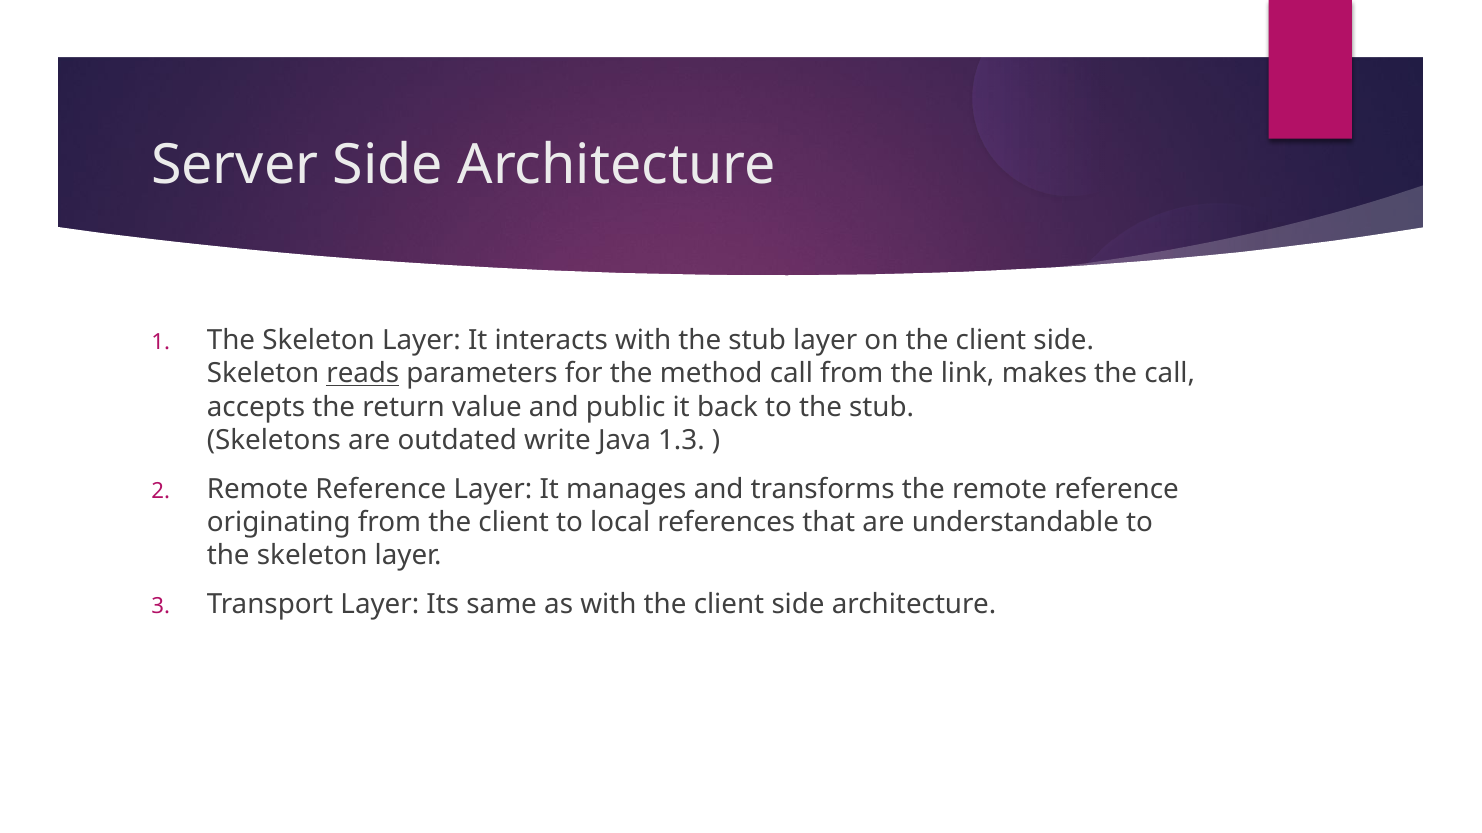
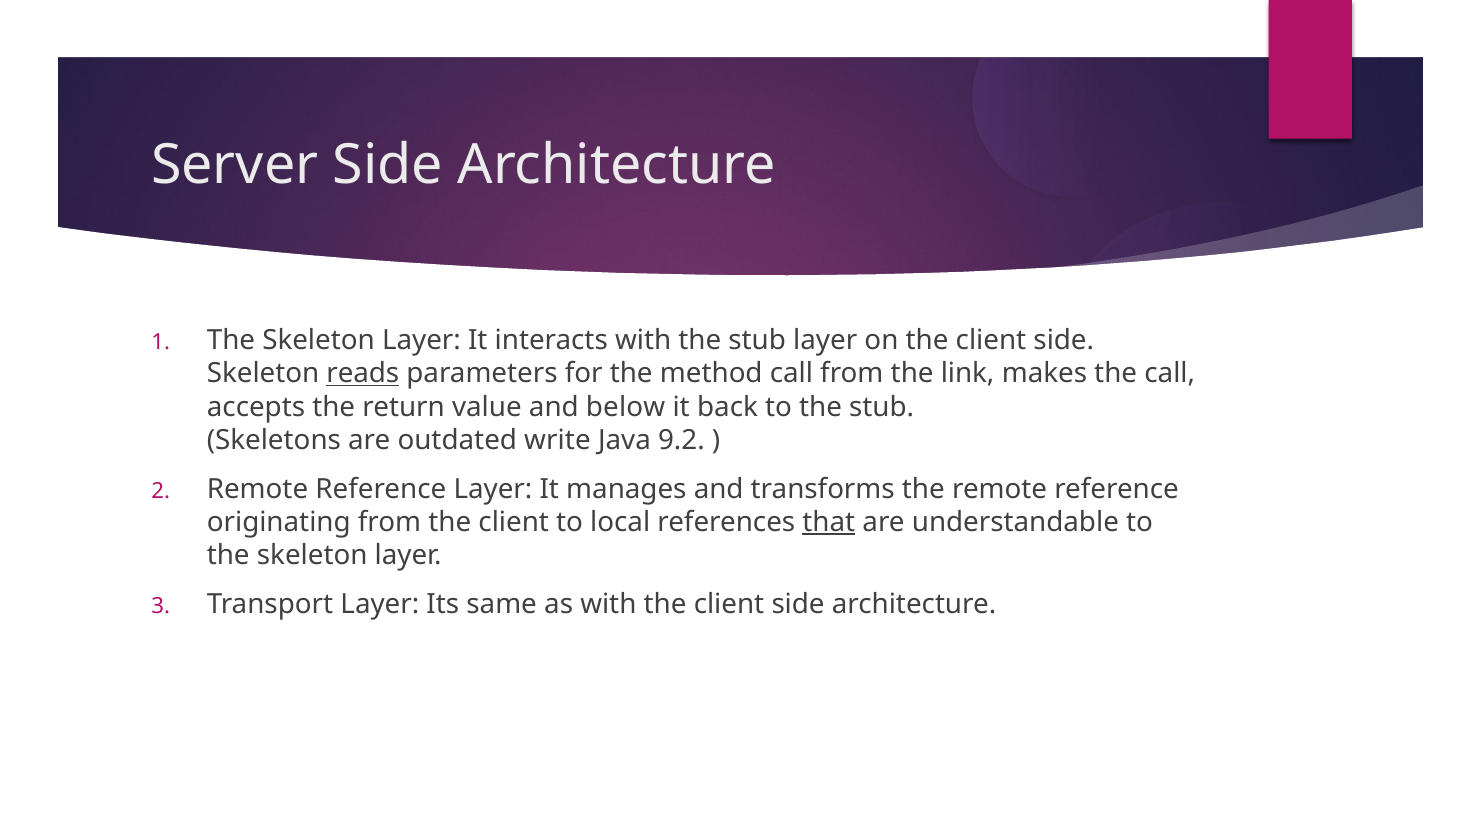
public: public -> below (626, 407)
1.3: 1.3 -> 9.2 (681, 441)
that underline: none -> present (829, 523)
